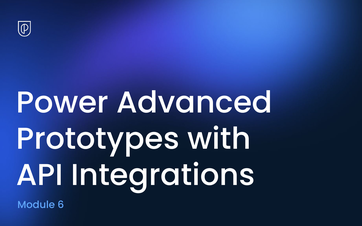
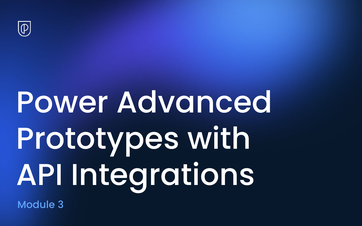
6: 6 -> 3 (61, 205)
